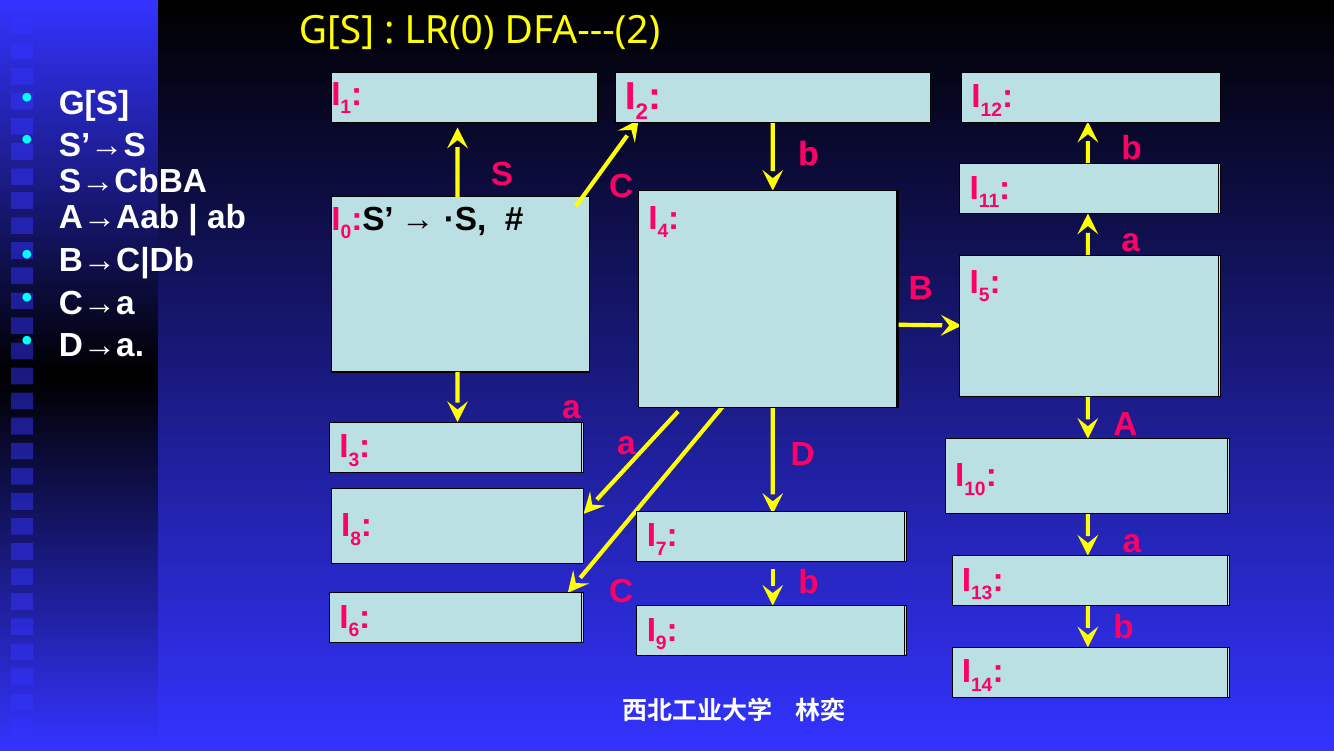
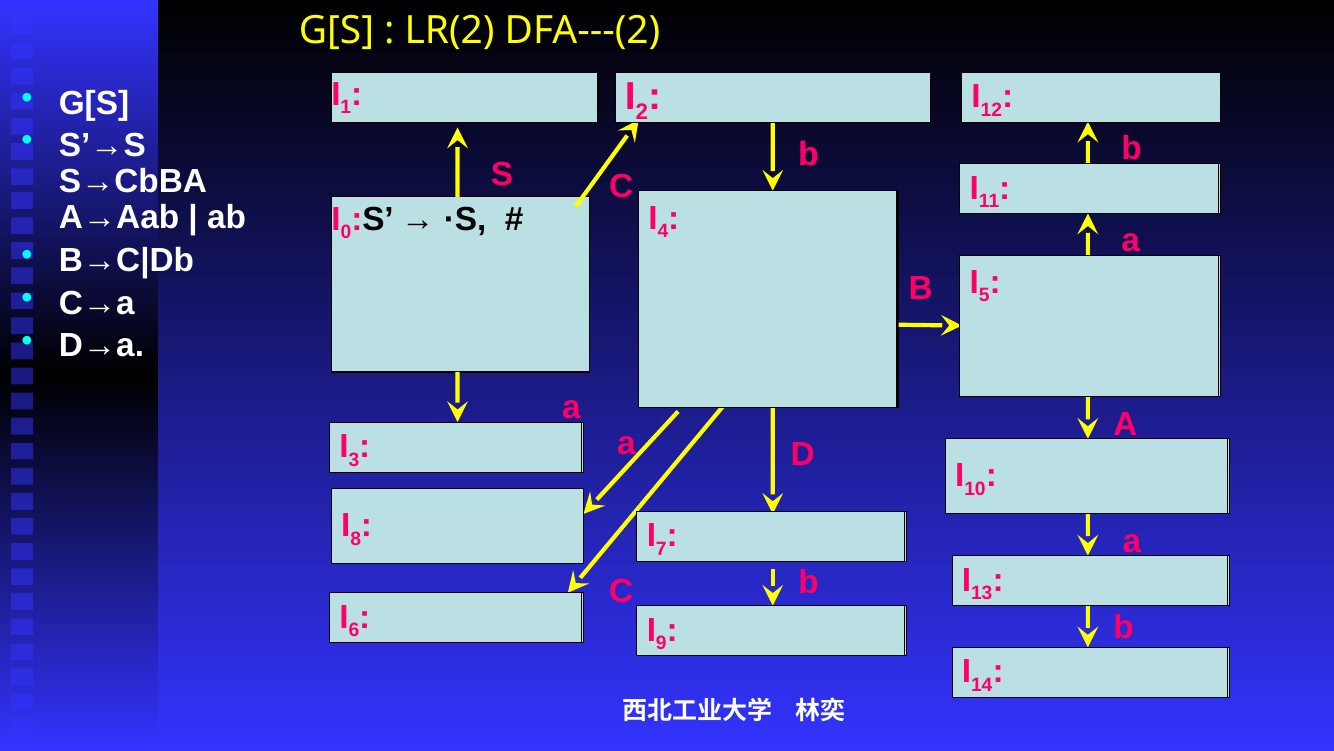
LR(0: LR(0 -> LR(2 (450, 31)
